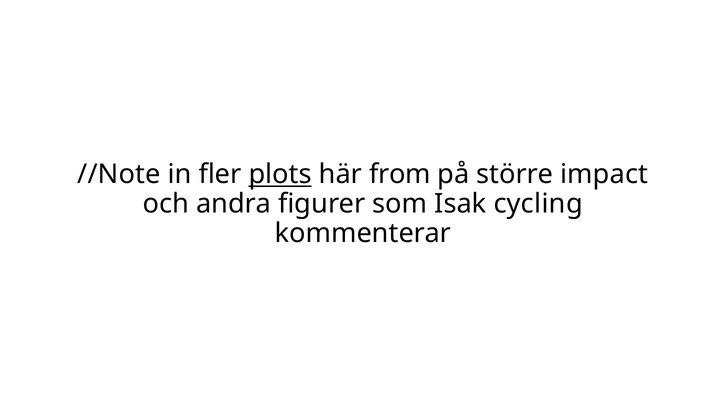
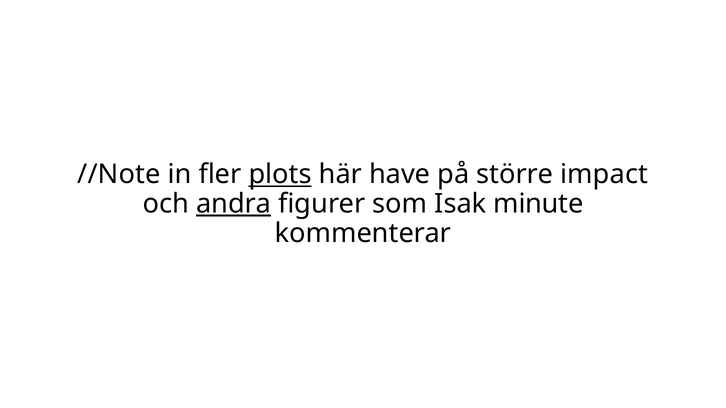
from: from -> have (400, 175)
andra underline: none -> present (234, 204)
cycling: cycling -> minute (538, 204)
